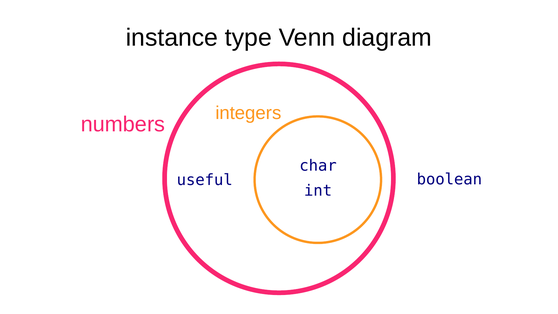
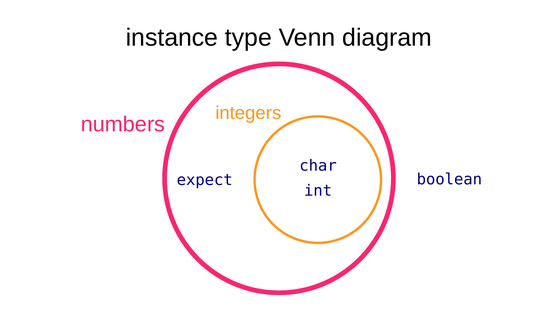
useful: useful -> expect (205, 180)
